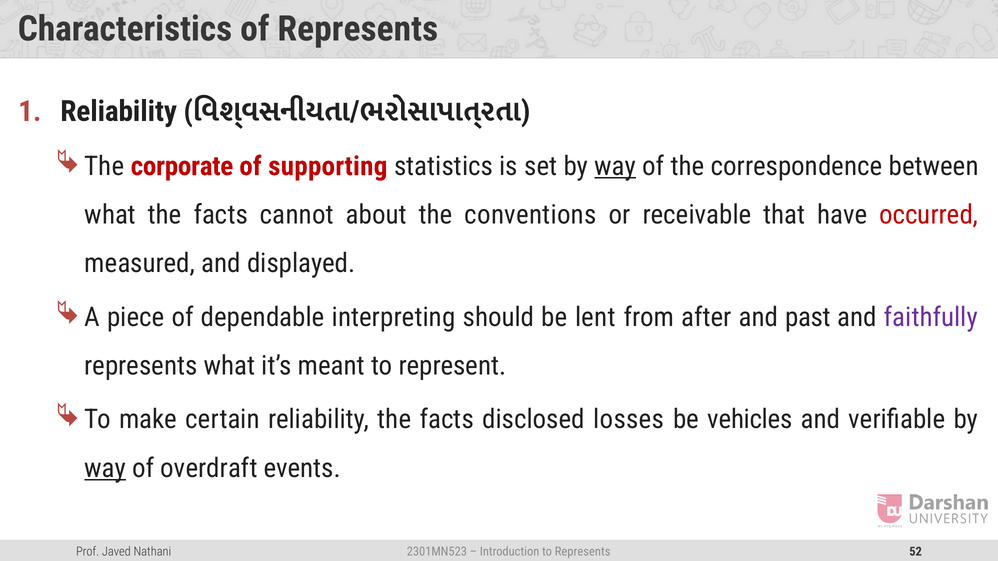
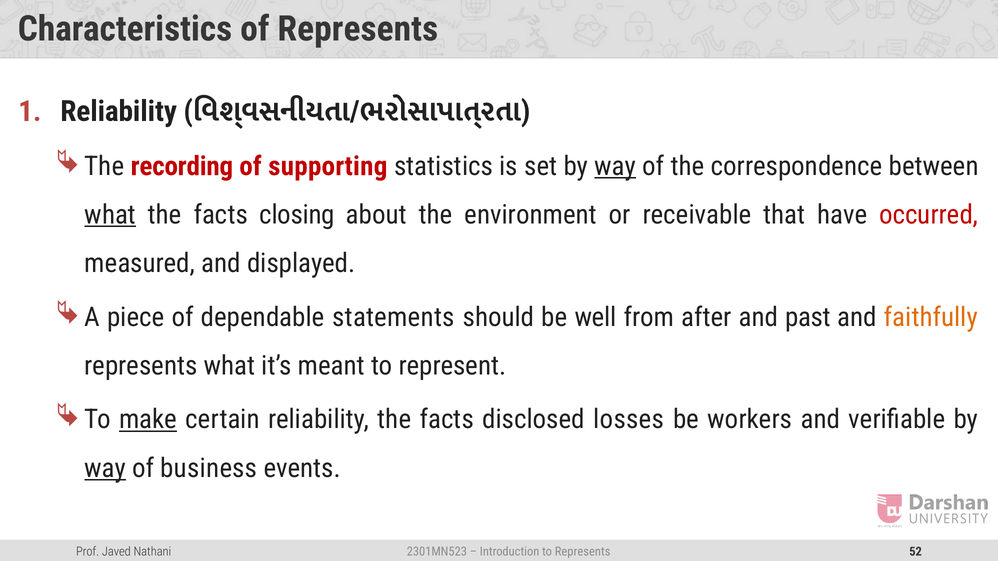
corporate: corporate -> recording (182, 166)
what underline: none -> present (110, 215)
cannot: cannot -> closing (297, 215)
conventions: conventions -> environment (531, 215)
interpreting: interpreting -> statements (394, 317)
lent: lent -> well (596, 317)
faithfully colour: purple -> orange (931, 317)
make underline: none -> present (148, 420)
vehicles: vehicles -> workers (750, 420)
overdraft: overdraft -> business (209, 468)
